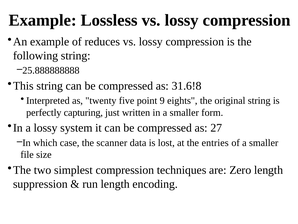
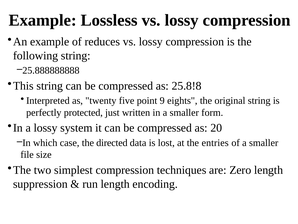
31.6!8: 31.6!8 -> 25.8!8 (187, 86)
capturing: capturing -> protected (83, 112)
27: 27 -> 20 (216, 128)
scanner: scanner -> directed (112, 142)
